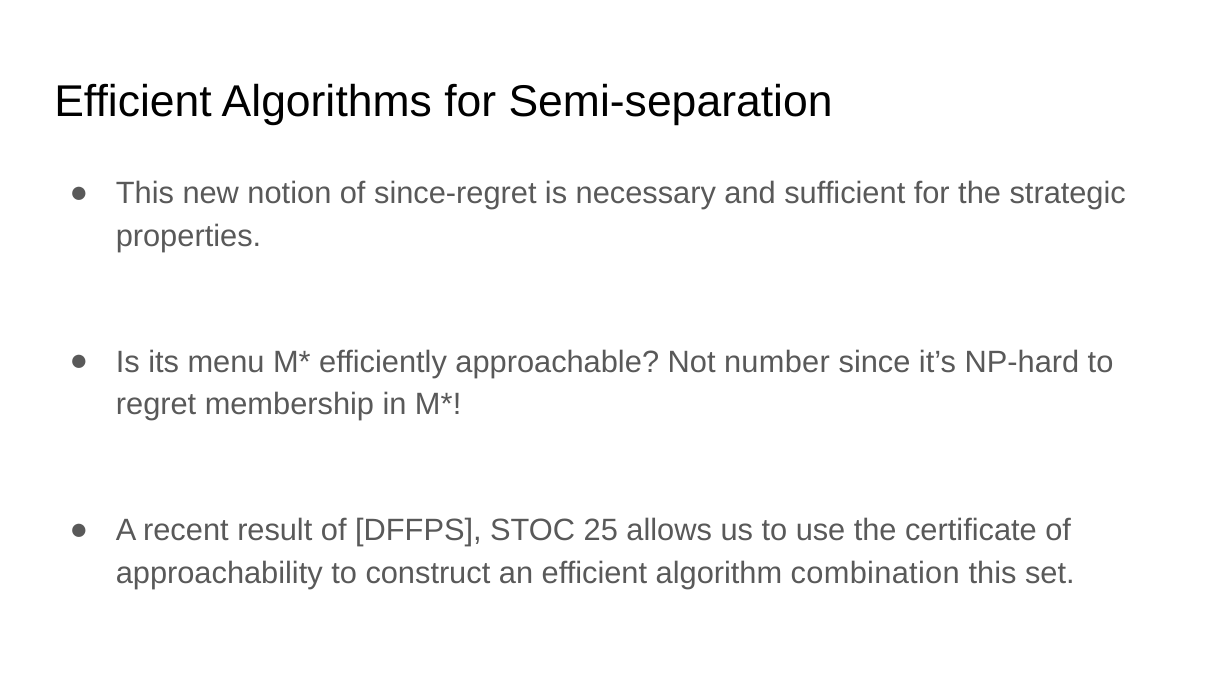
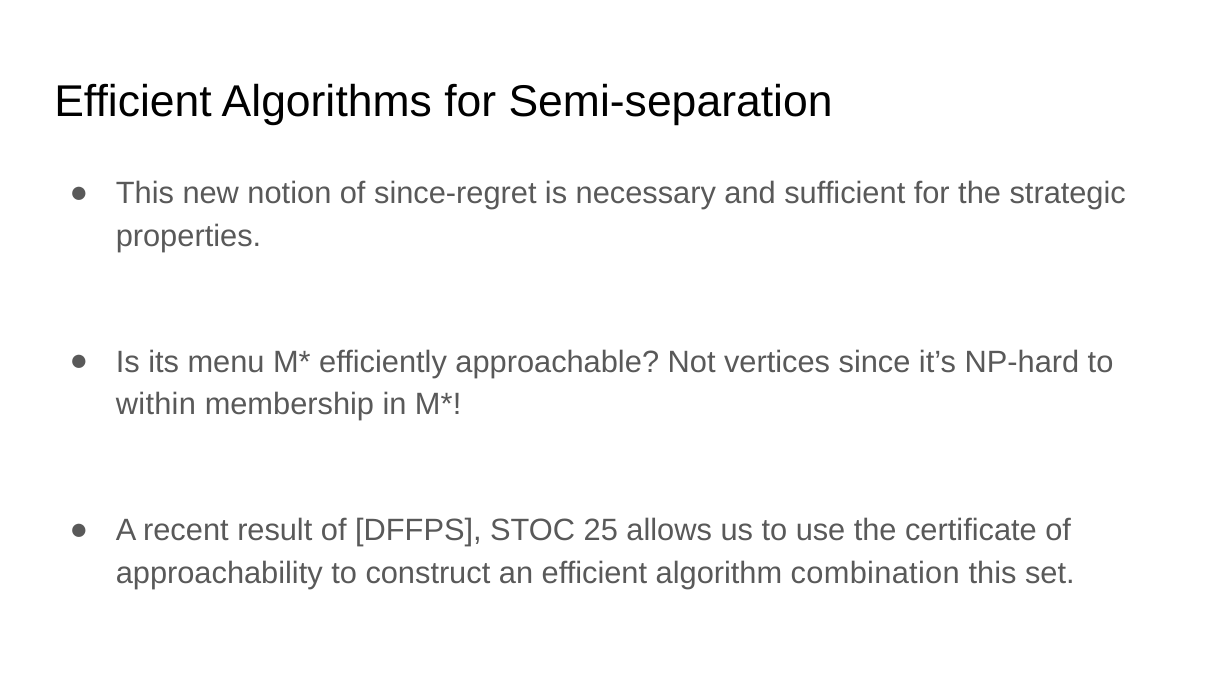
number: number -> vertices (777, 362)
regret: regret -> within (156, 405)
